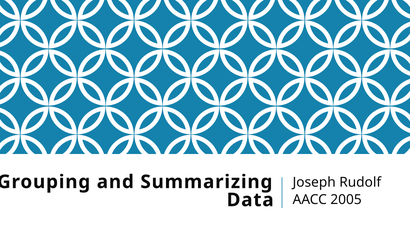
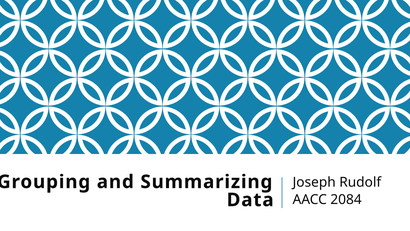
2005: 2005 -> 2084 (346, 199)
